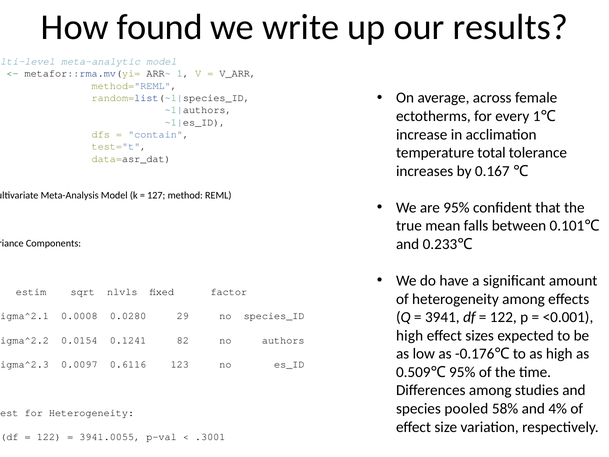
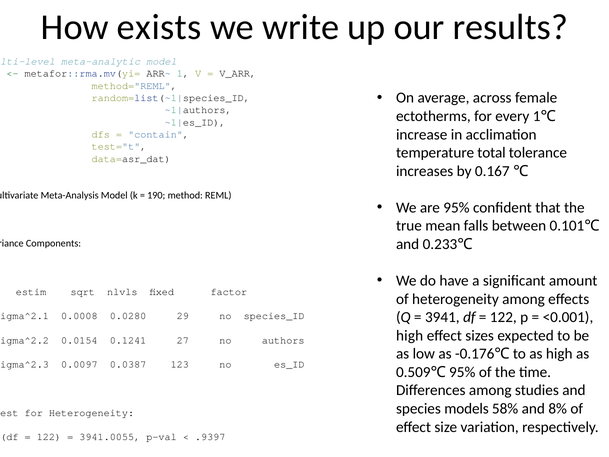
found: found -> exists (159, 27)
127: 127 -> 190 (156, 195)
82: 82 -> 27 (183, 340)
0.6116: 0.6116 -> 0.0387 (128, 364)
pooled: pooled -> models (467, 408)
4%: 4% -> 8% (558, 408)
.3001: .3001 -> .9397 (210, 437)
